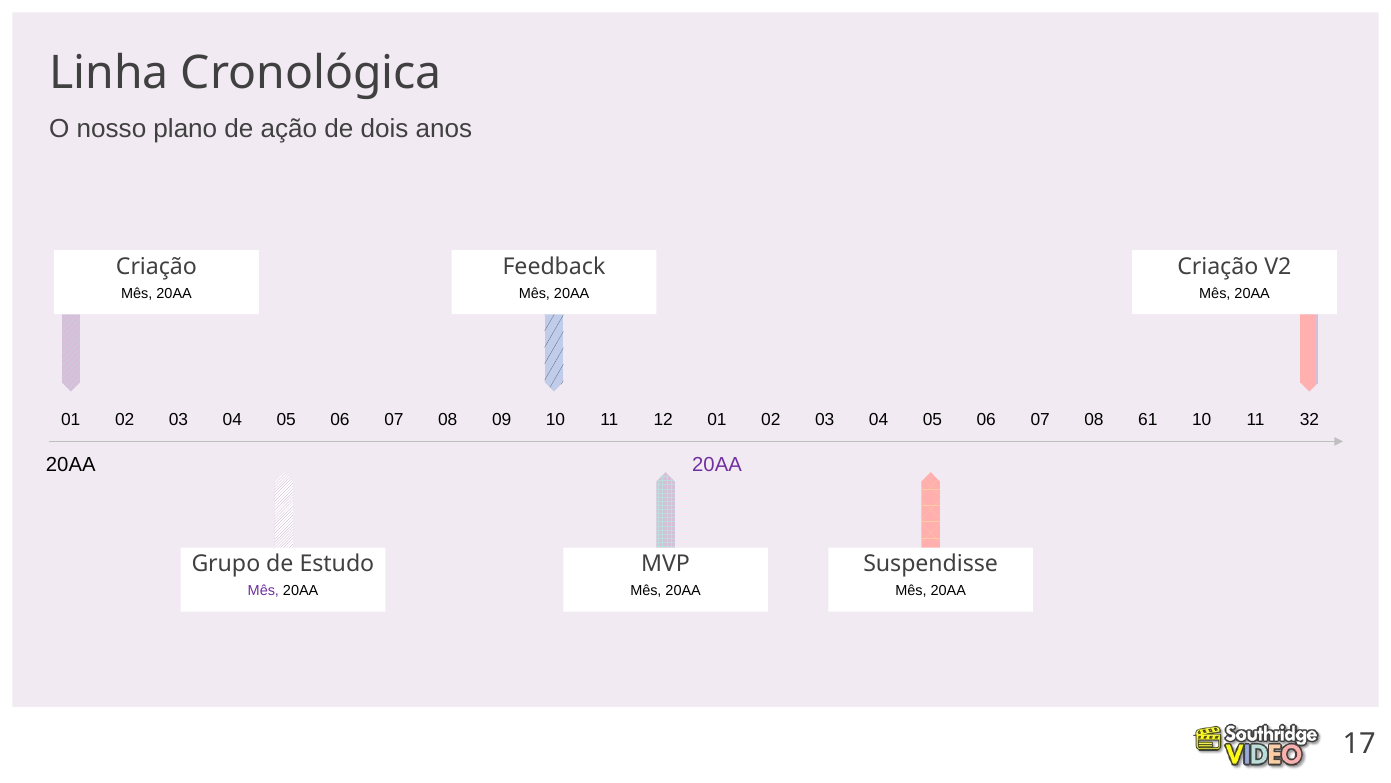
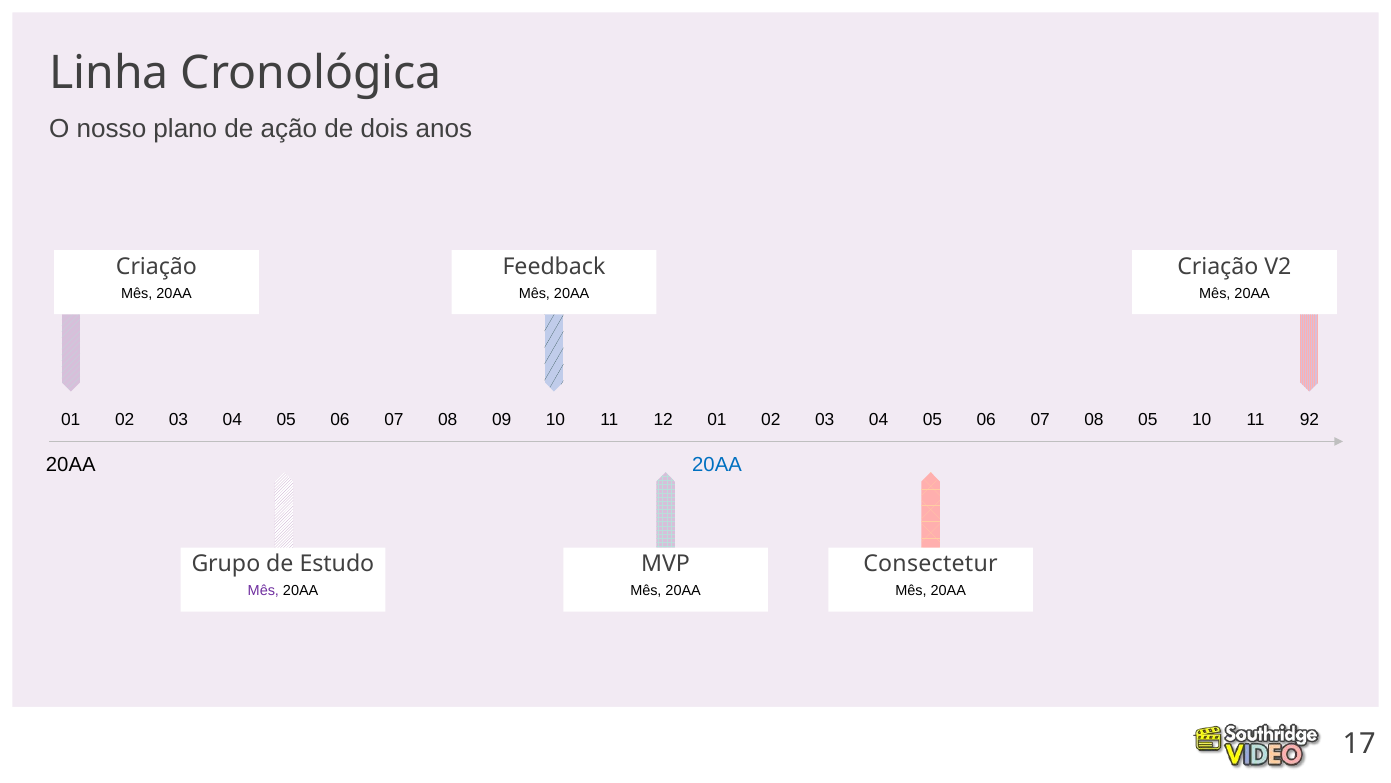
08 61: 61 -> 05 (1148, 420)
32: 32 -> 92 (1309, 420)
20AA colour: purple -> blue (717, 465)
Suspendisse: Suspendisse -> Consectetur (930, 564)
